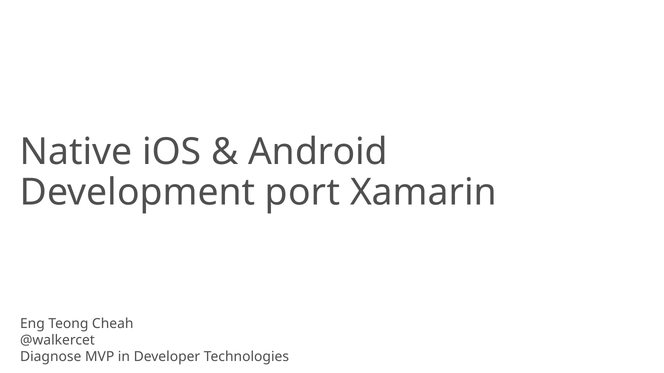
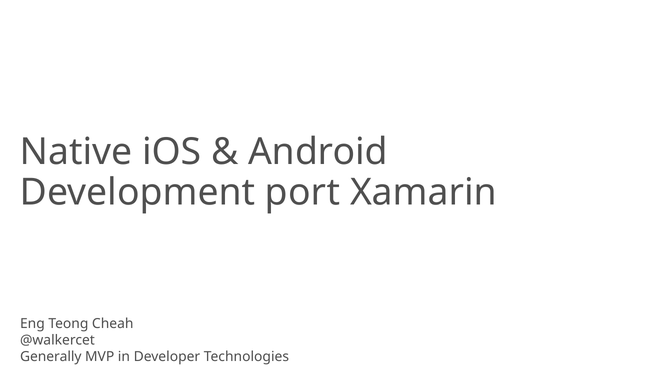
Diagnose: Diagnose -> Generally (51, 357)
